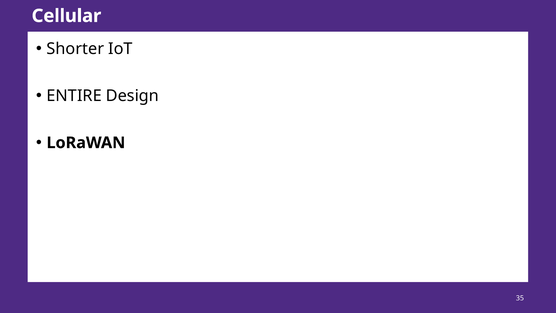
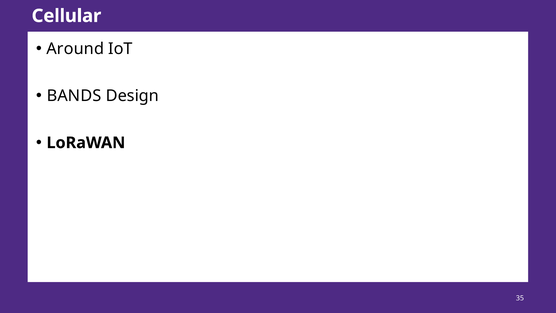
Shorter: Shorter -> Around (75, 49)
ENTIRE: ENTIRE -> BANDS (74, 96)
